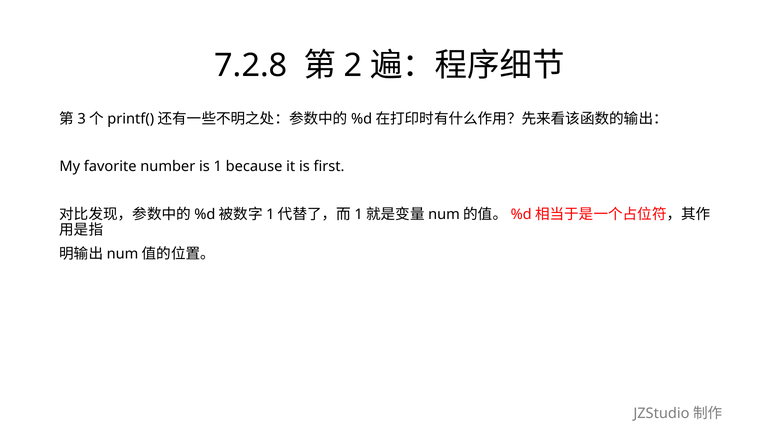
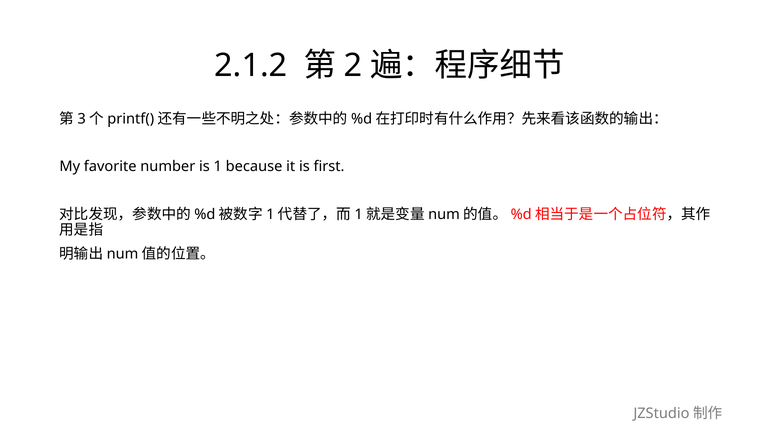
7.2.8: 7.2.8 -> 2.1.2 (251, 65)
